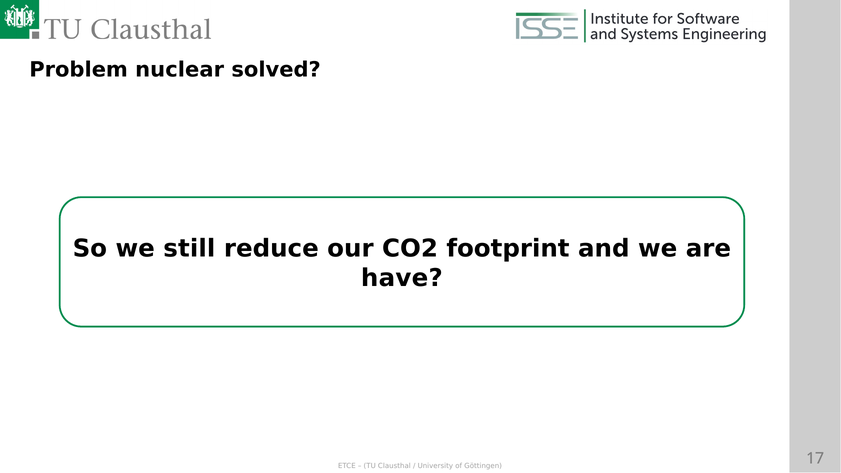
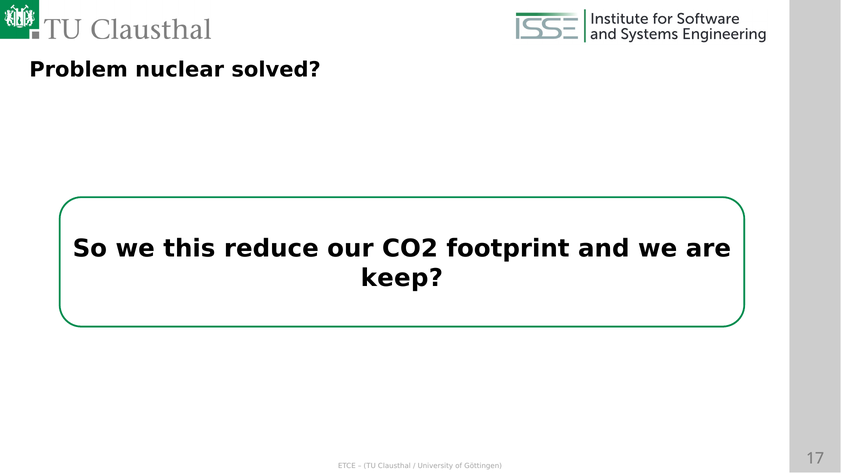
still: still -> this (189, 249)
have: have -> keep (402, 278)
